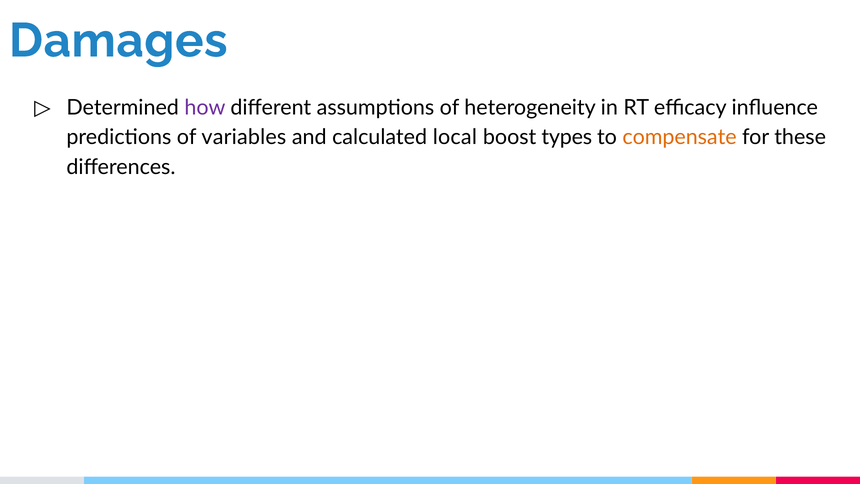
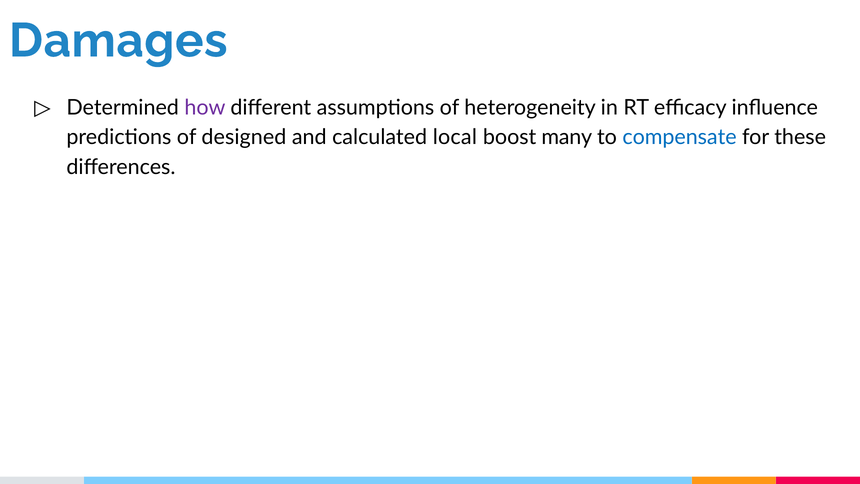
variables: variables -> designed (244, 137)
types: types -> many (567, 137)
compensate colour: orange -> blue (680, 137)
